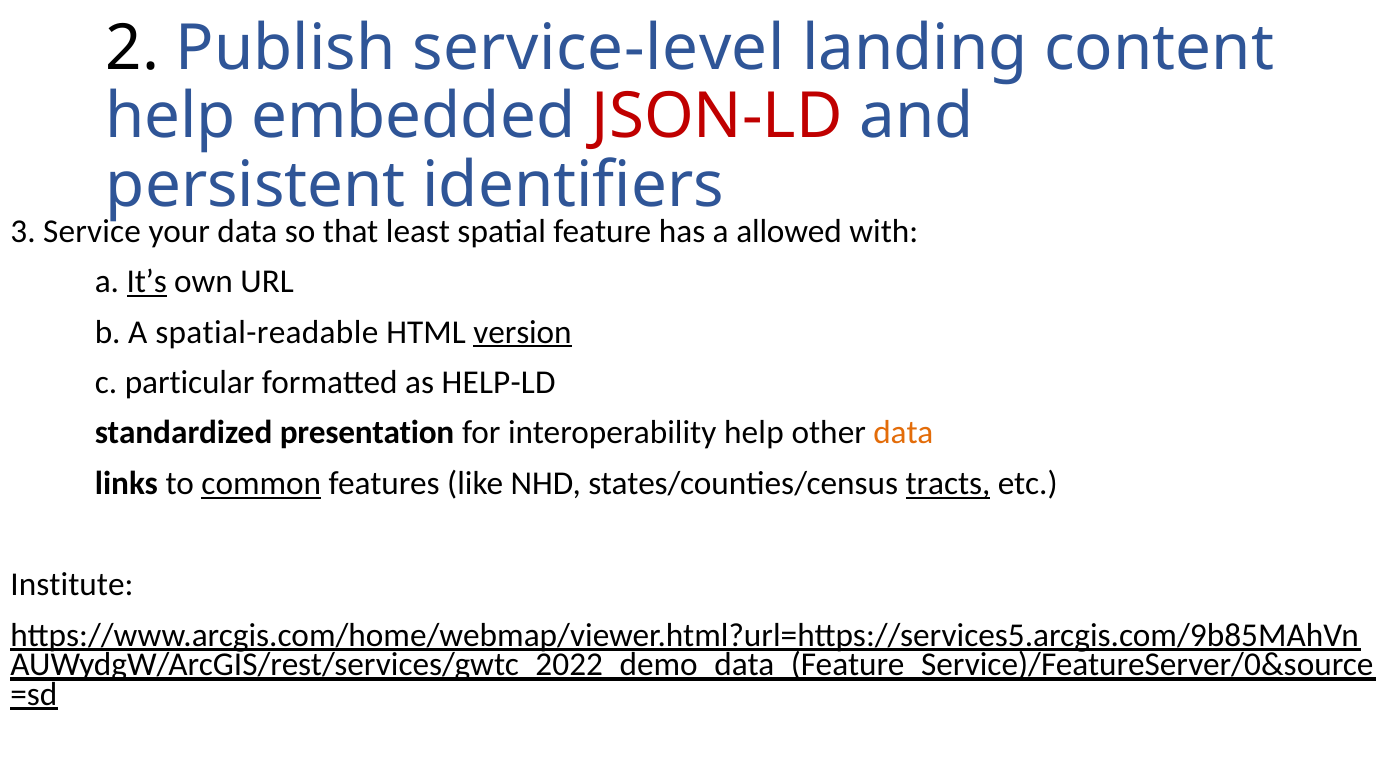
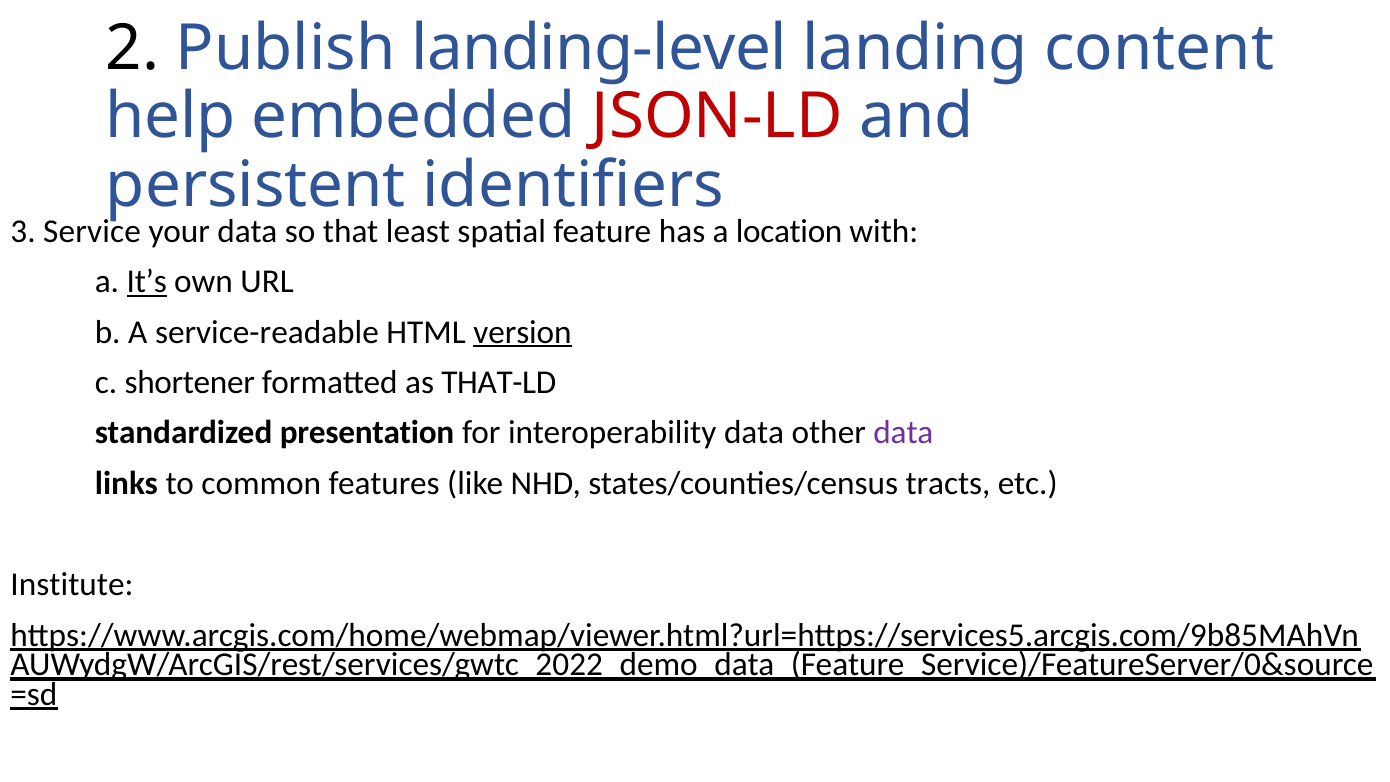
service-level: service-level -> landing-level (599, 48)
allowed: allowed -> location (789, 231)
spatial-readable: spatial-readable -> service-readable (267, 332)
particular: particular -> shortener (190, 382)
HELP-LD: HELP-LD -> THAT-LD (499, 382)
interoperability help: help -> data (754, 433)
data colour: orange -> purple (903, 433)
common underline: present -> none (261, 483)
tracts underline: present -> none (948, 483)
